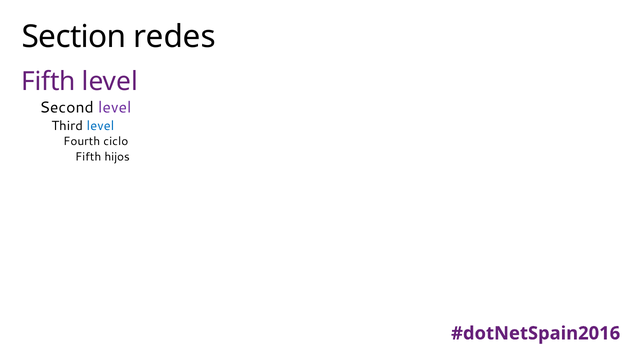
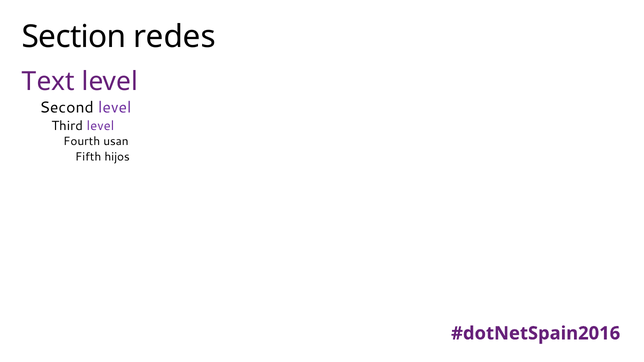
Fifth: Fifth -> Text (48, 82)
level colour: blue -> purple (100, 126)
ciclo: ciclo -> usan (116, 142)
